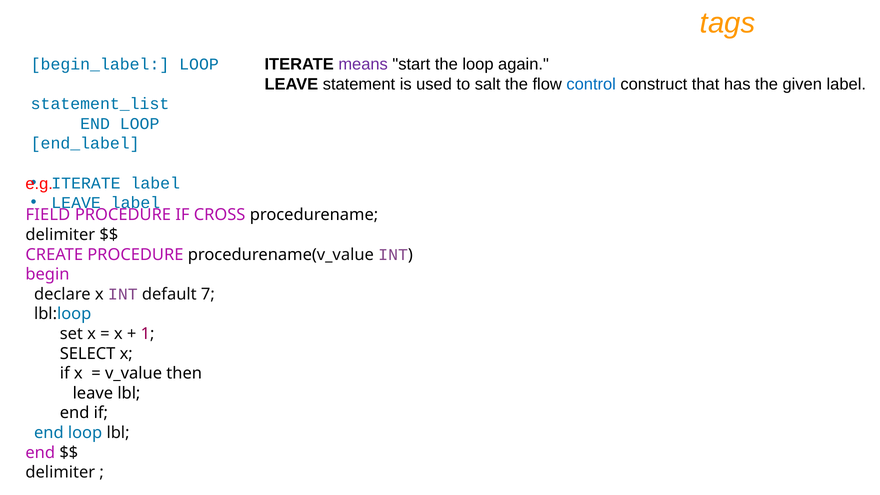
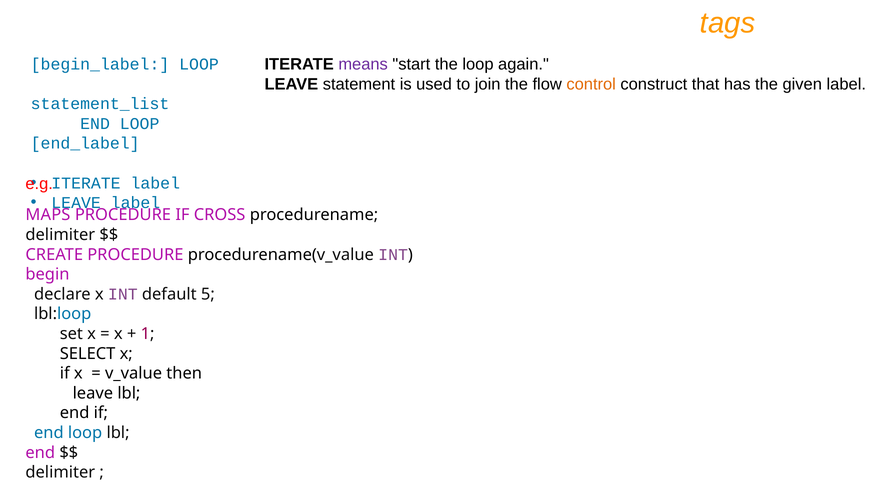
salt: salt -> join (488, 84)
control colour: blue -> orange (591, 84)
FIELD: FIELD -> MAPS (48, 215)
7: 7 -> 5 (208, 294)
